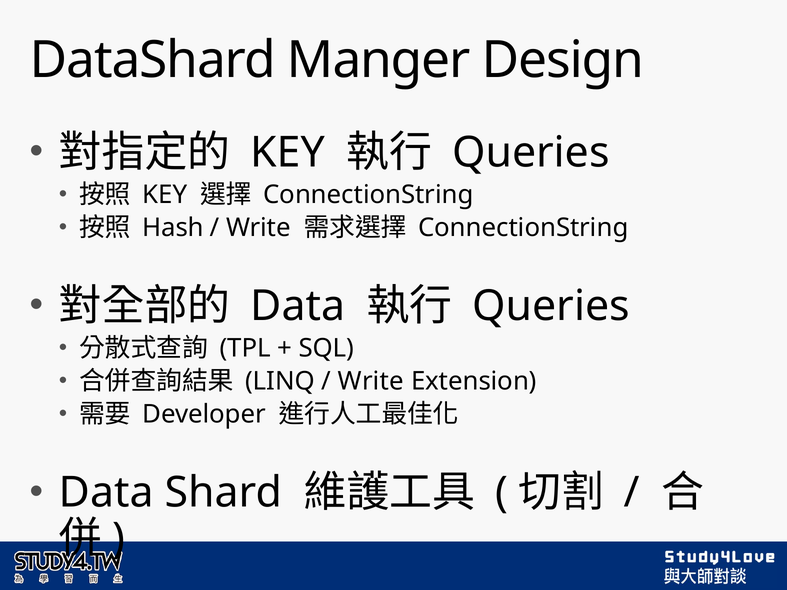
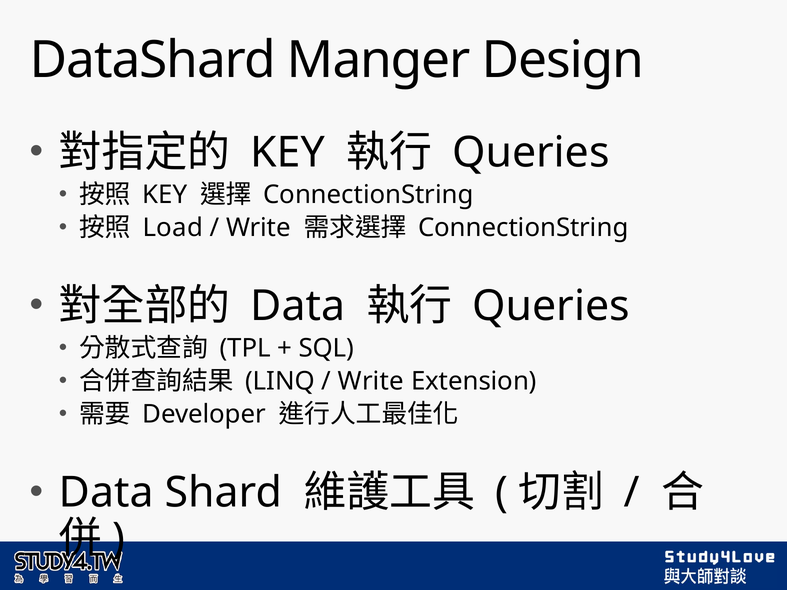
Hash: Hash -> Load (173, 228)
